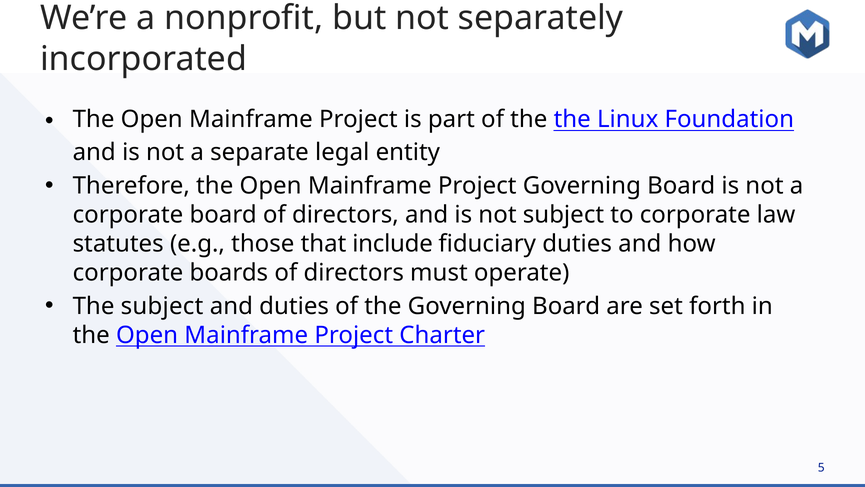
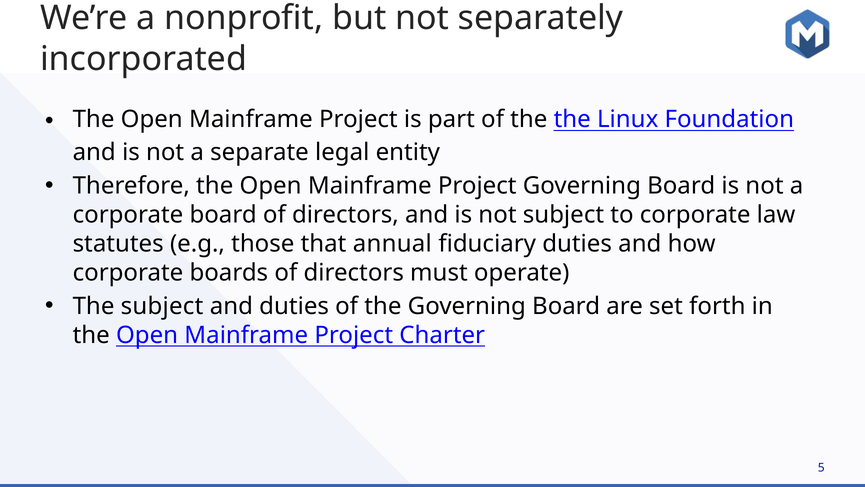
include: include -> annual (392, 244)
